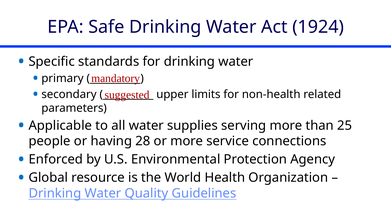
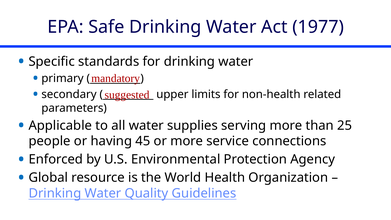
1924: 1924 -> 1977 (318, 27)
28: 28 -> 45 (143, 141)
